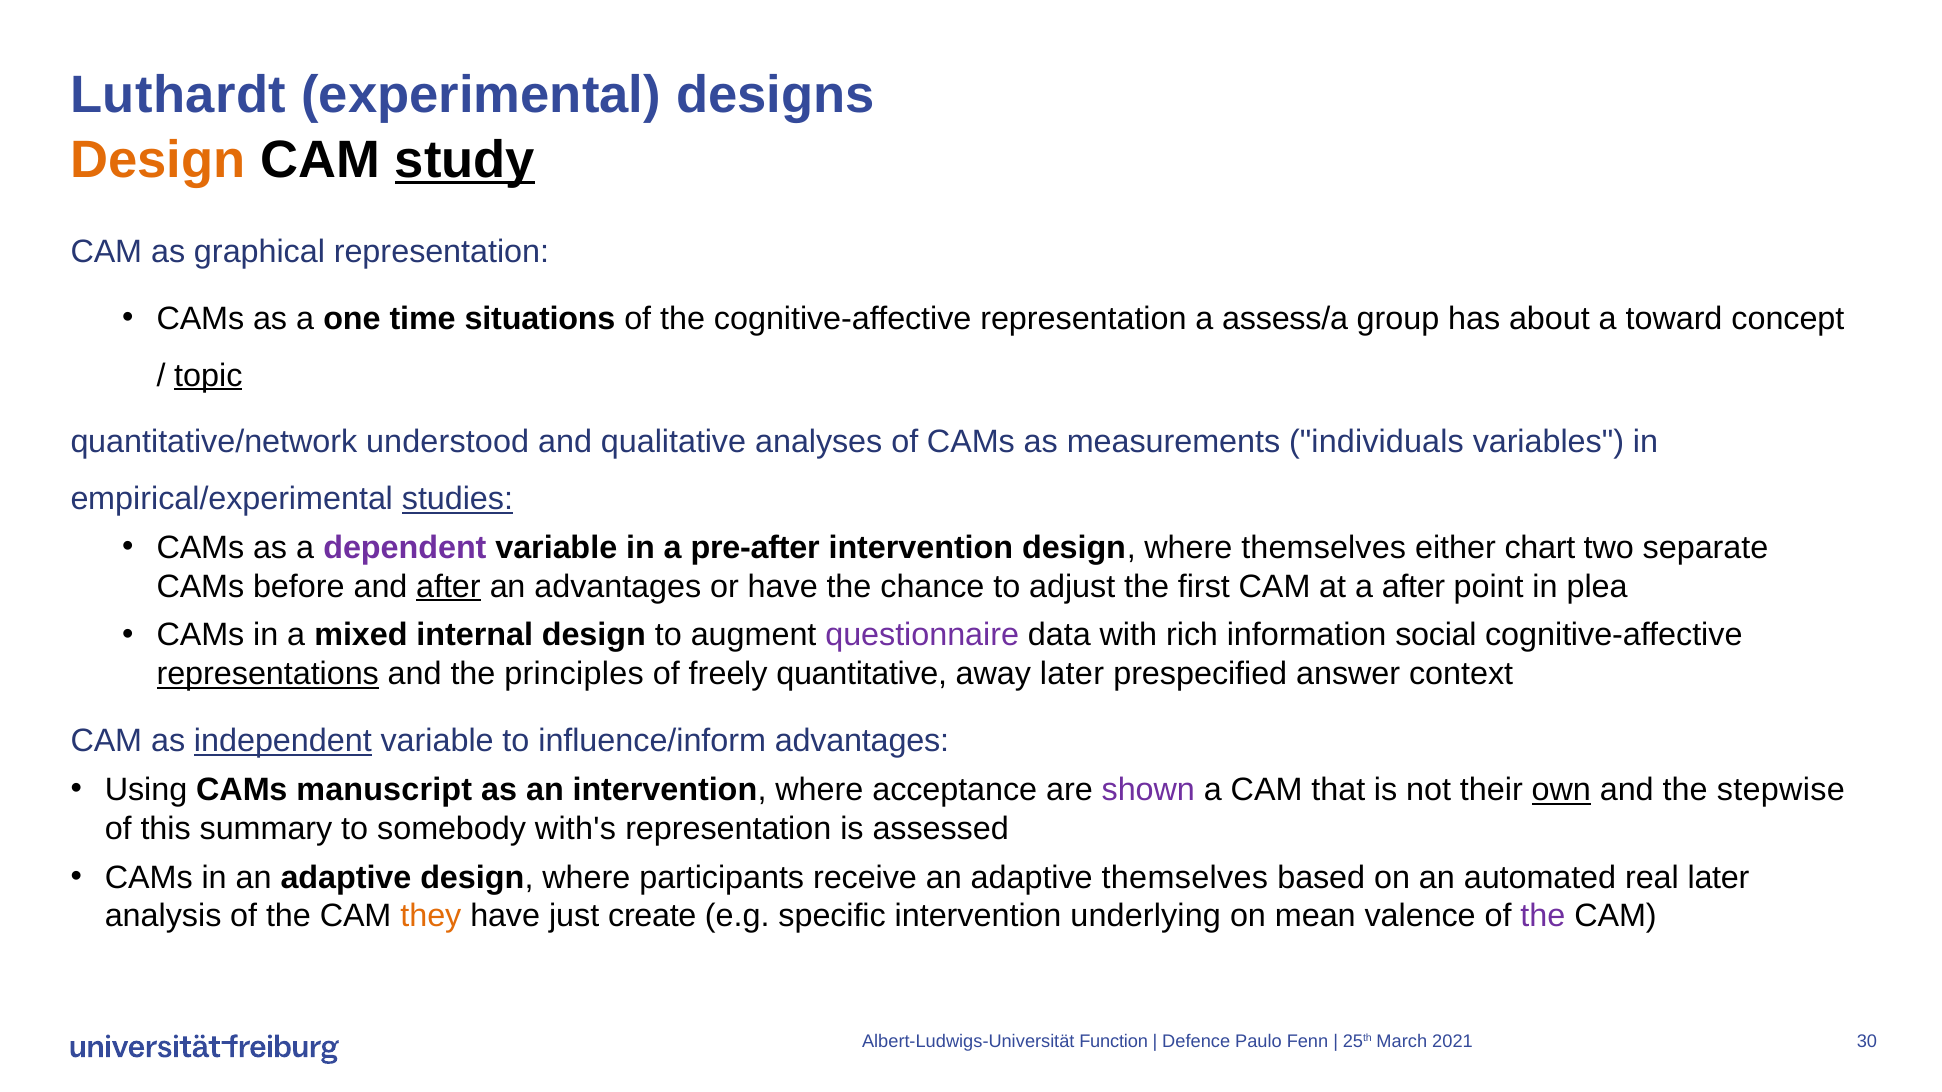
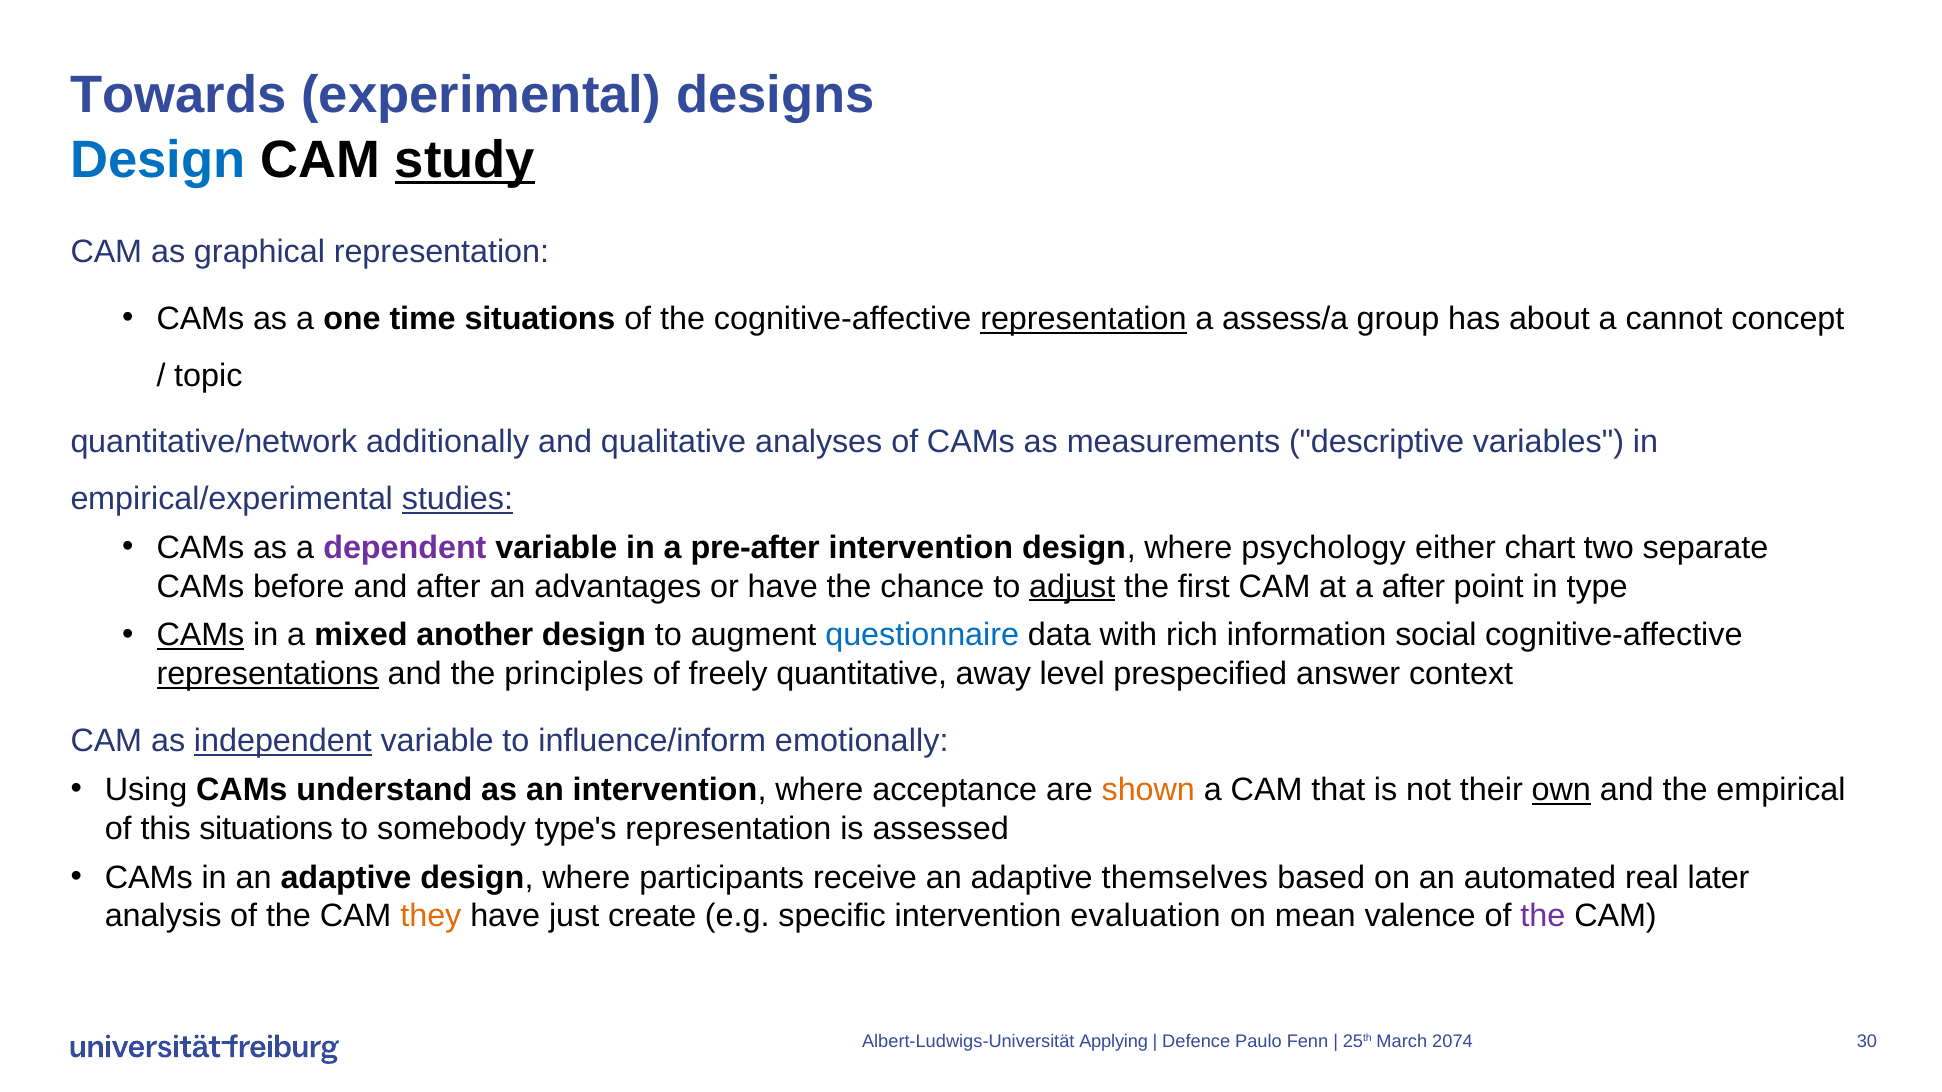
Luthardt: Luthardt -> Towards (179, 95)
Design colour: orange -> blue (158, 160)
representation underline: none -> present (1083, 319)
toward: toward -> cannot (1674, 319)
topic underline: present -> none (208, 375)
understood: understood -> additionally (448, 442)
individuals: individuals -> descriptive (1377, 442)
where themselves: themselves -> psychology (1324, 548)
after underline: present -> none (448, 587)
adjust underline: none -> present (1072, 587)
plea: plea -> type (1597, 587)
CAMs underline: none -> present (200, 636)
internal: internal -> another (475, 636)
questionnaire colour: purple -> blue (922, 636)
away later: later -> level (1072, 674)
influence/inform advantages: advantages -> emotionally (862, 741)
manuscript: manuscript -> understand (384, 790)
shown colour: purple -> orange (1148, 790)
stepwise: stepwise -> empirical (1781, 790)
this summary: summary -> situations (266, 829)
with's: with's -> type's (576, 829)
underlying: underlying -> evaluation (1146, 917)
Function: Function -> Applying (1114, 1042)
2021: 2021 -> 2074 (1453, 1042)
